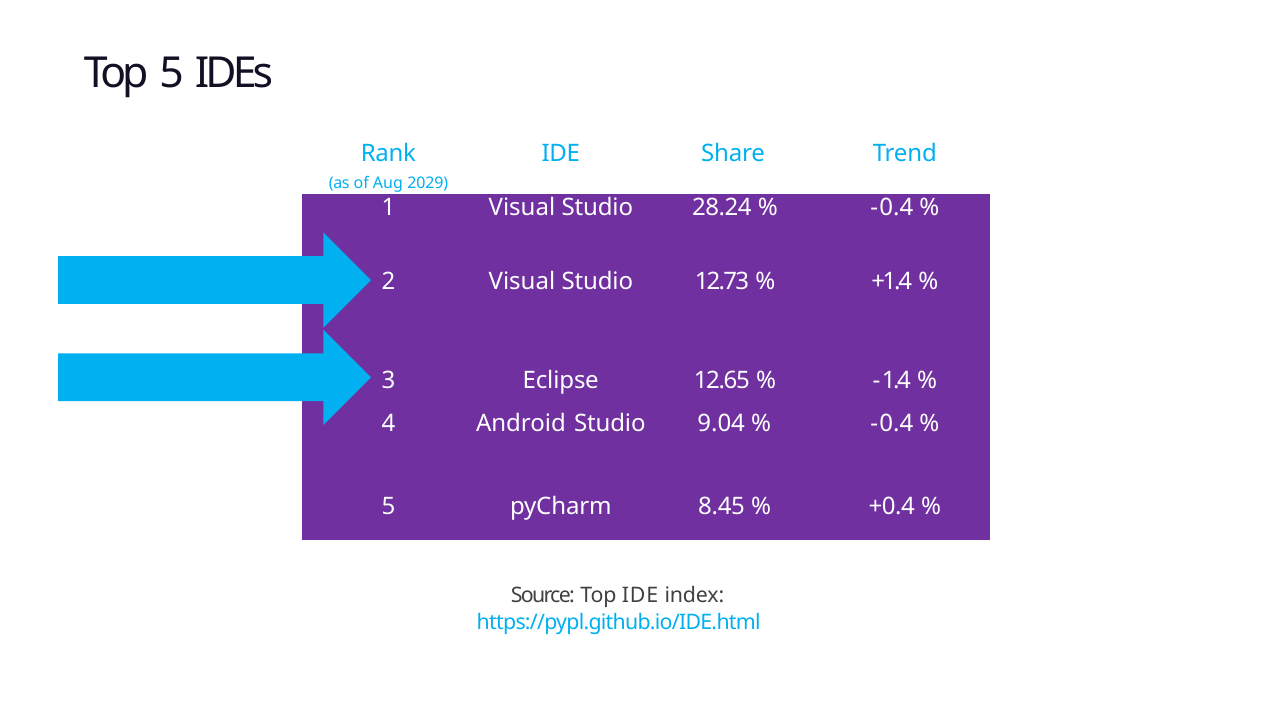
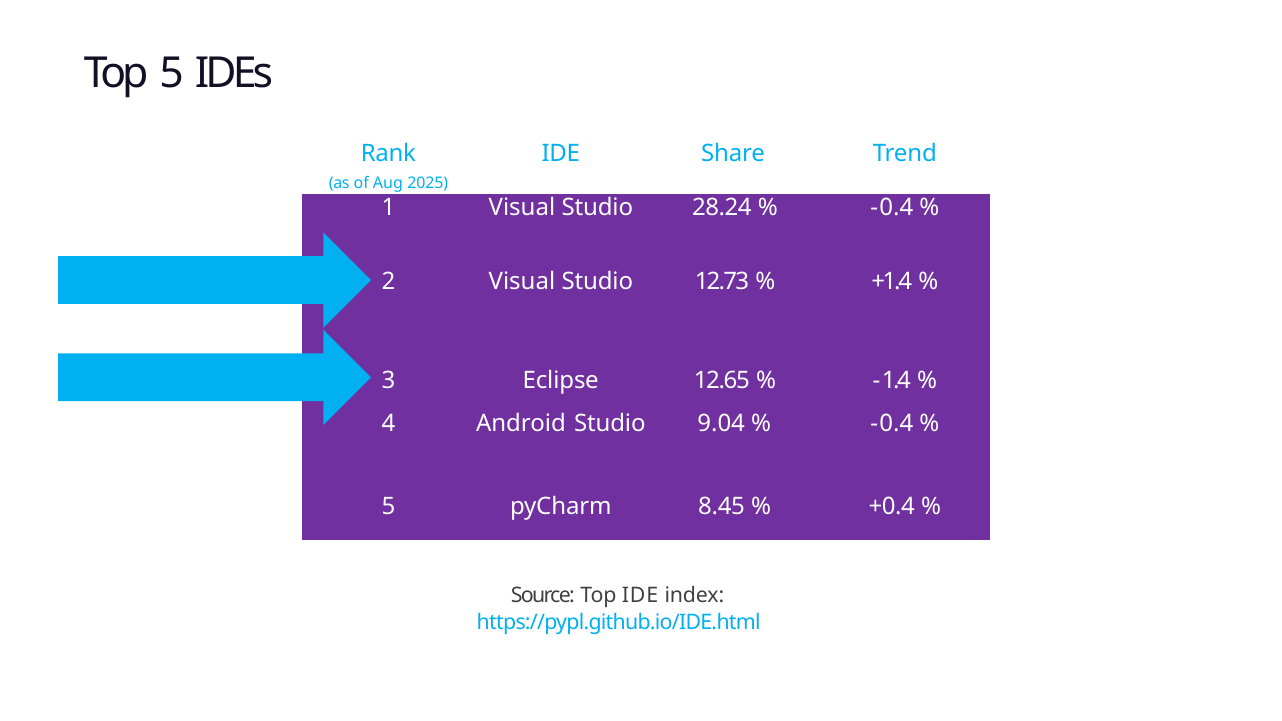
2029: 2029 -> 2025 (428, 183)
